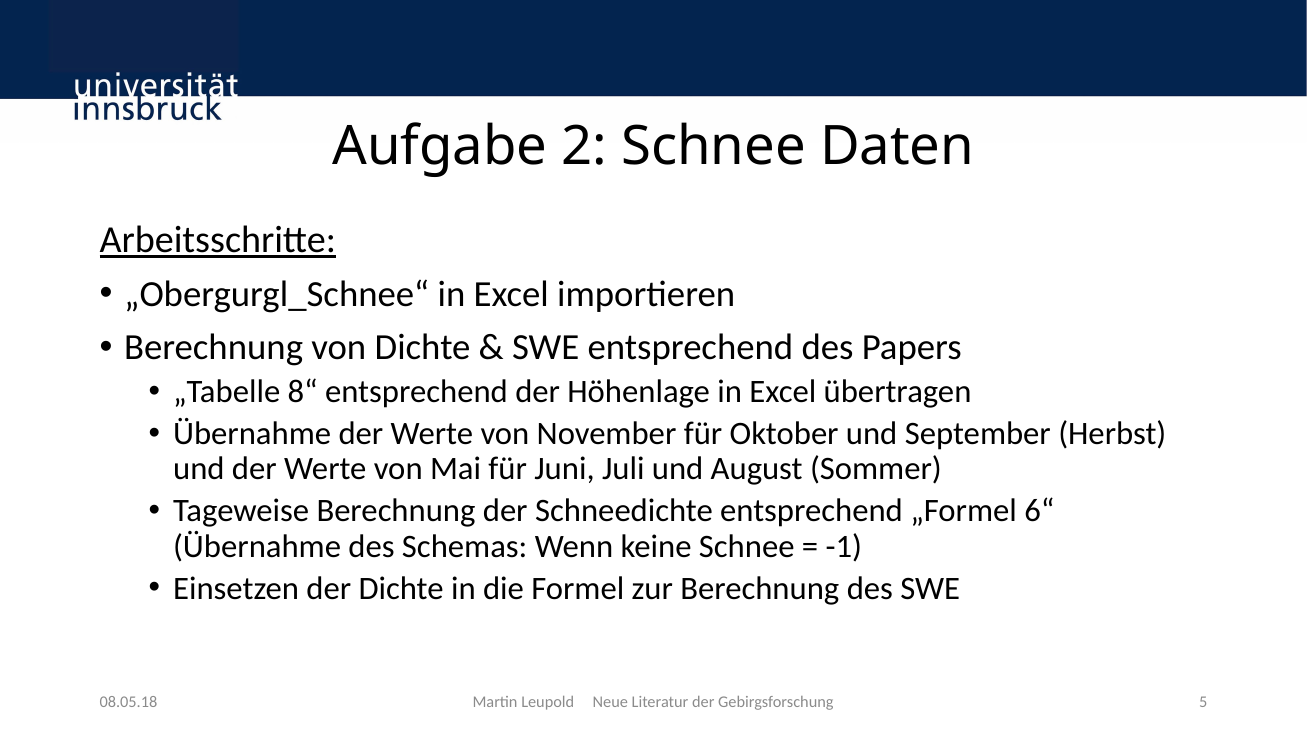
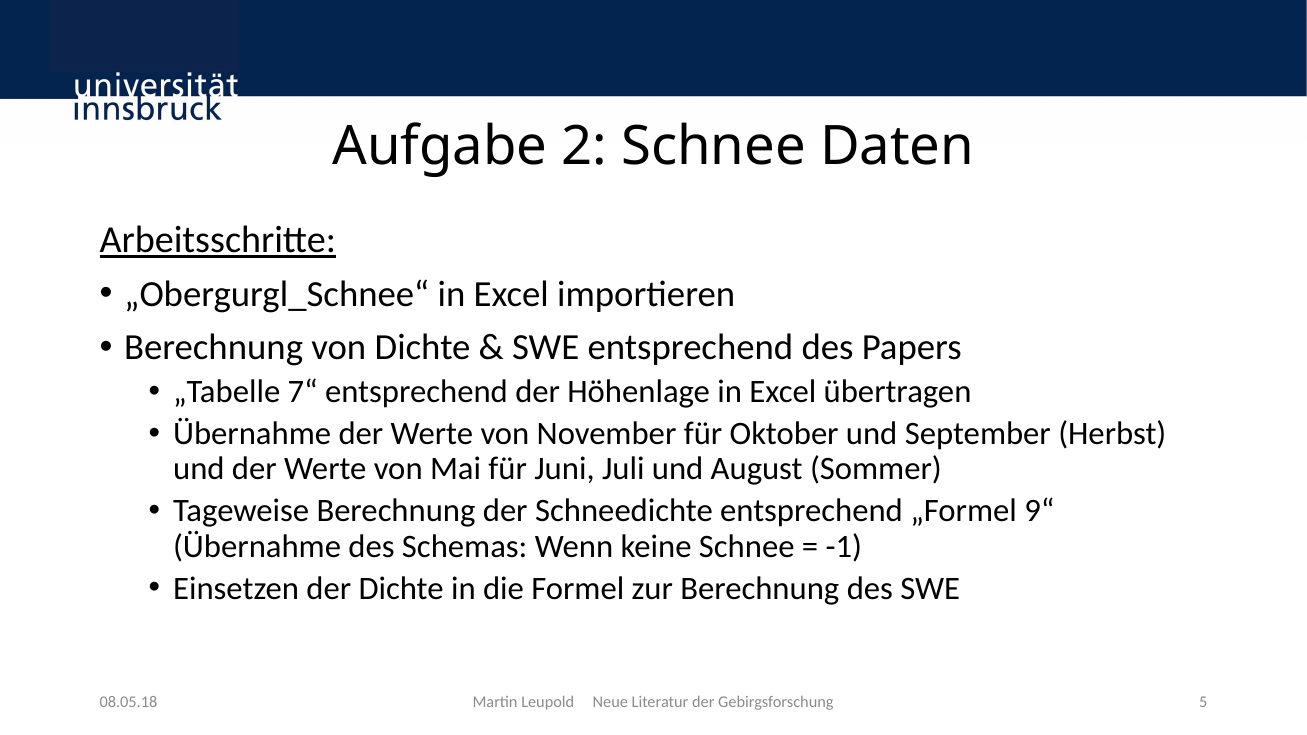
8“: 8“ -> 7“ (303, 392)
6“: 6“ -> 9“ (1039, 511)
